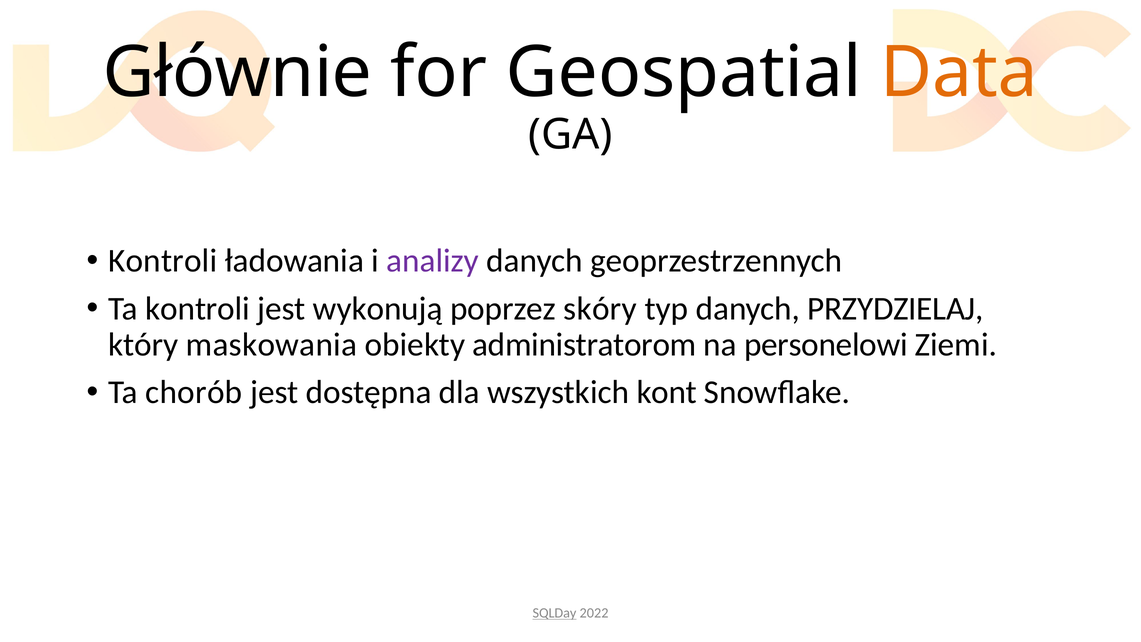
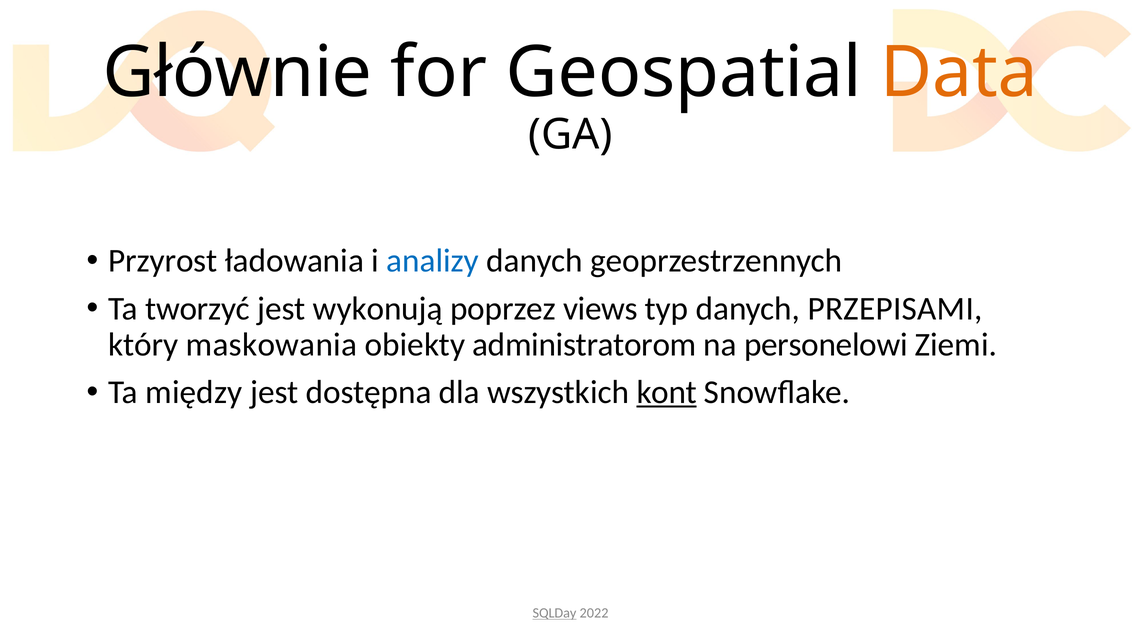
Kontroli: Kontroli -> Przyrost (163, 261)
analizy colour: purple -> blue (433, 261)
Ta kontroli: kontroli -> tworzyć (198, 309)
skóry: skóry -> views (600, 309)
PRZYDZIELAJ: PRZYDZIELAJ -> PRZEPISAMI (895, 309)
chorób: chorób -> między (194, 392)
kont underline: none -> present (667, 392)
